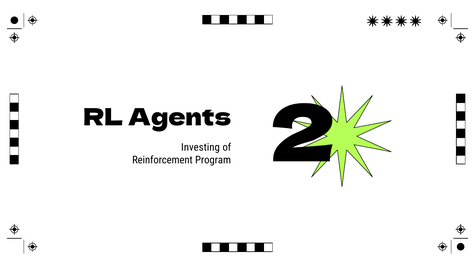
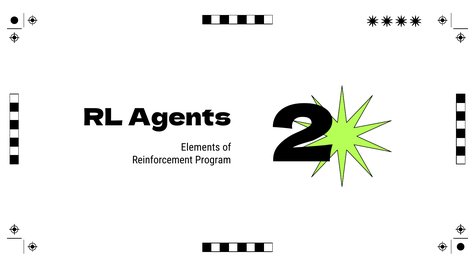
Investing: Investing -> Elements (201, 148)
